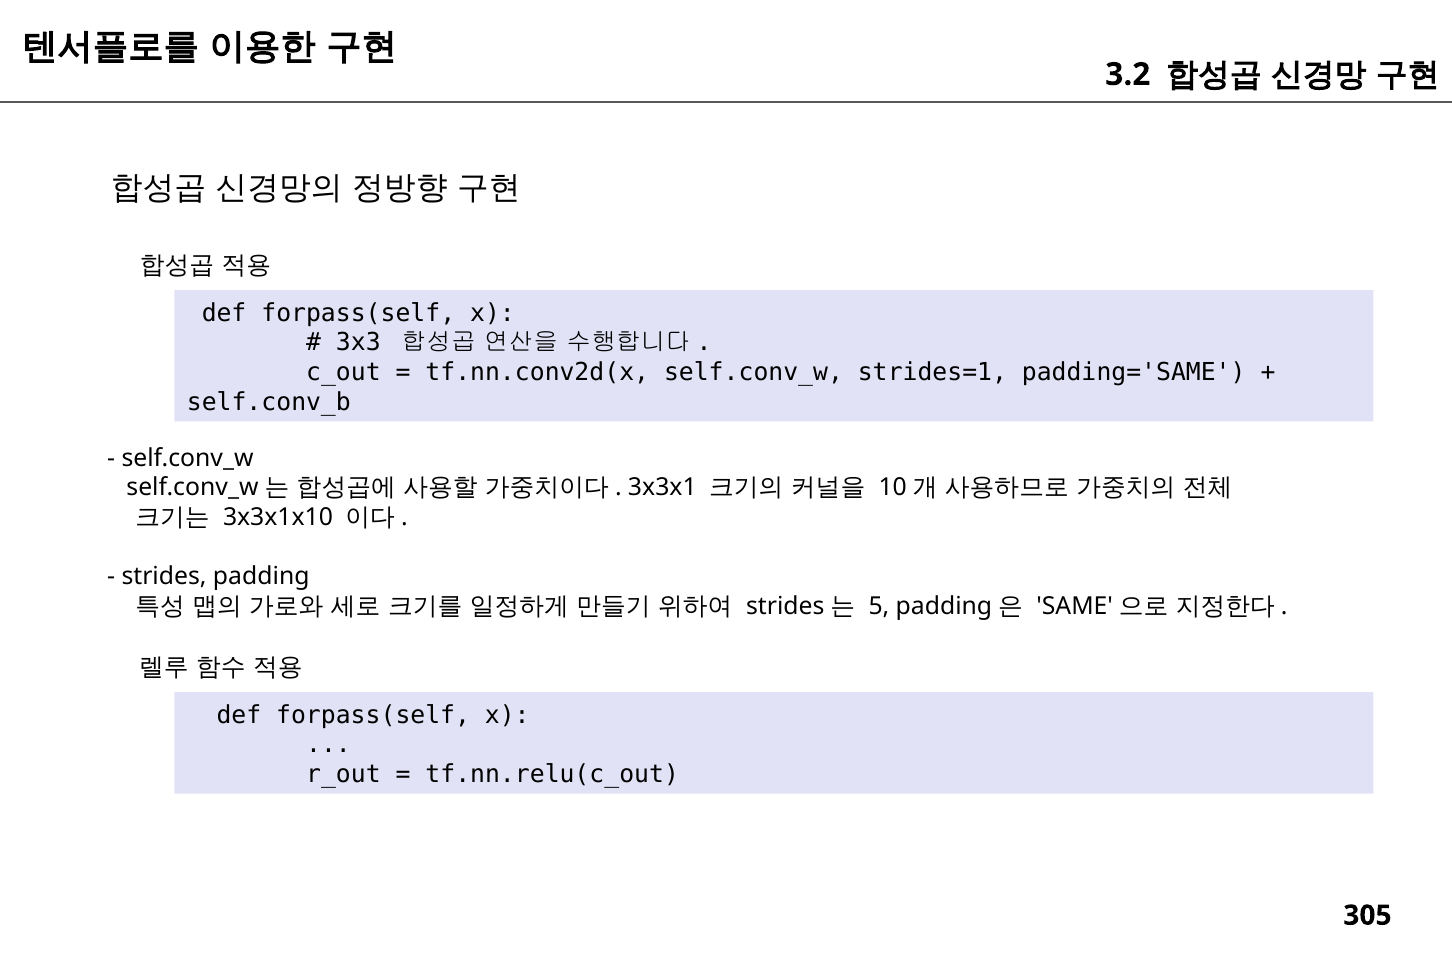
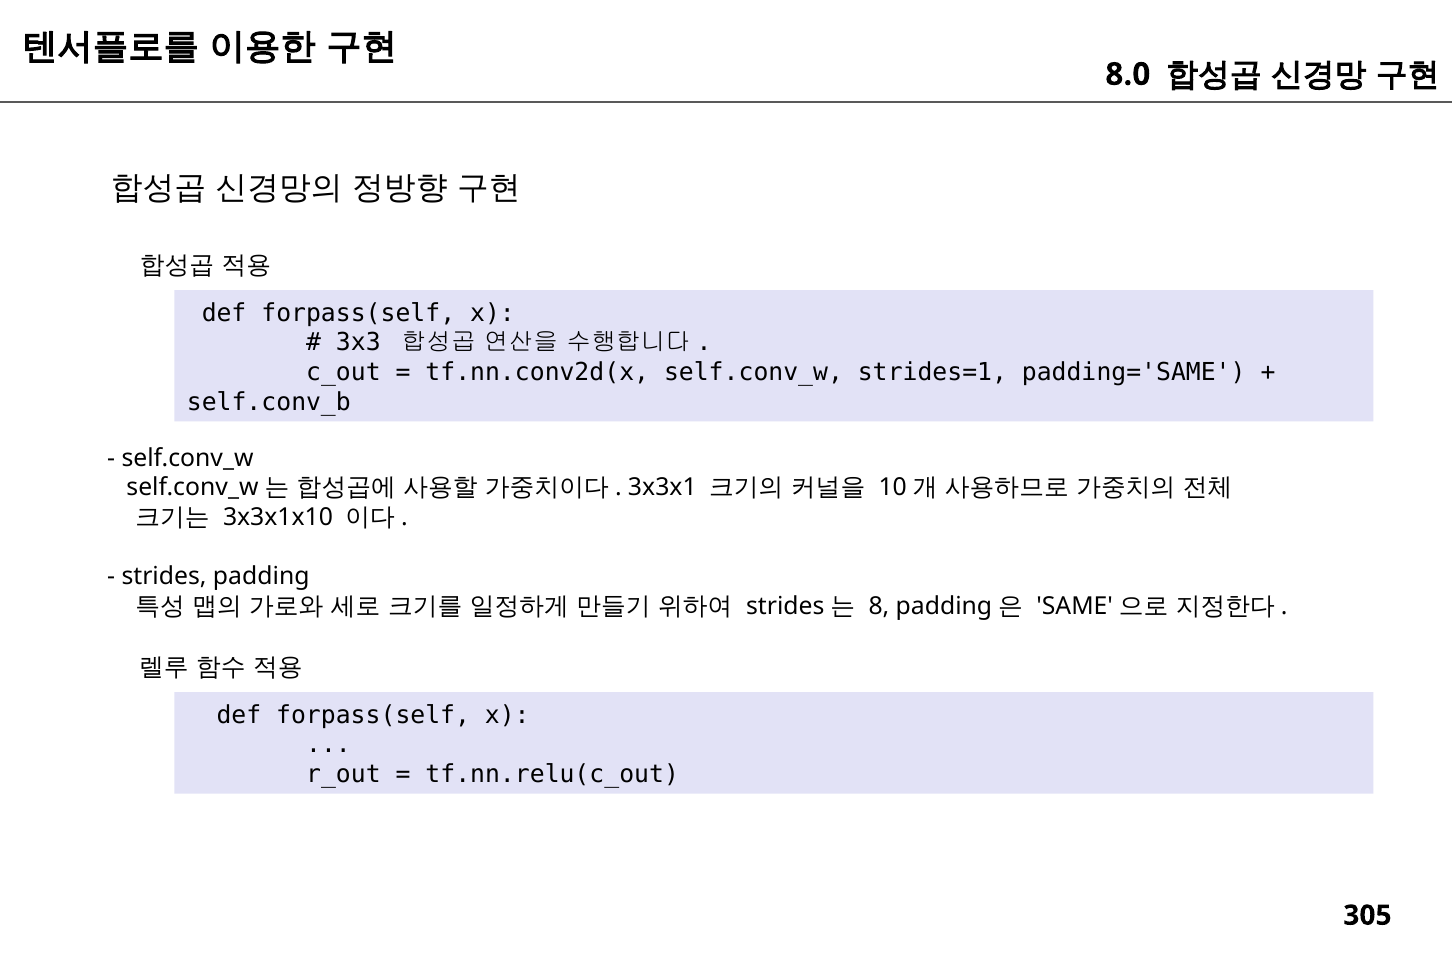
3.2: 3.2 -> 8.0 (1128, 74)
5: 5 -> 8 (879, 606)
